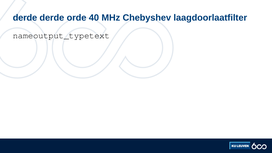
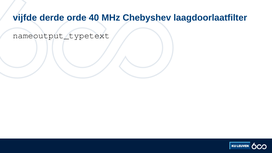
derde: derde -> vijfde (25, 18)
